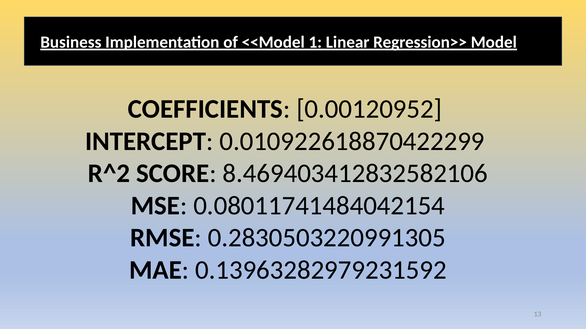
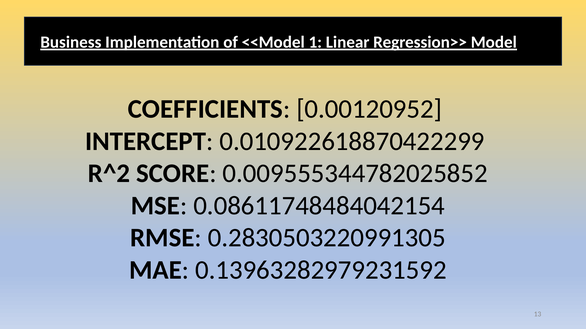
8.469403412832582106: 8.469403412832582106 -> 0.009555344782025852 (355, 174)
0.08011741484042154: 0.08011741484042154 -> 0.08611748484042154 (319, 206)
